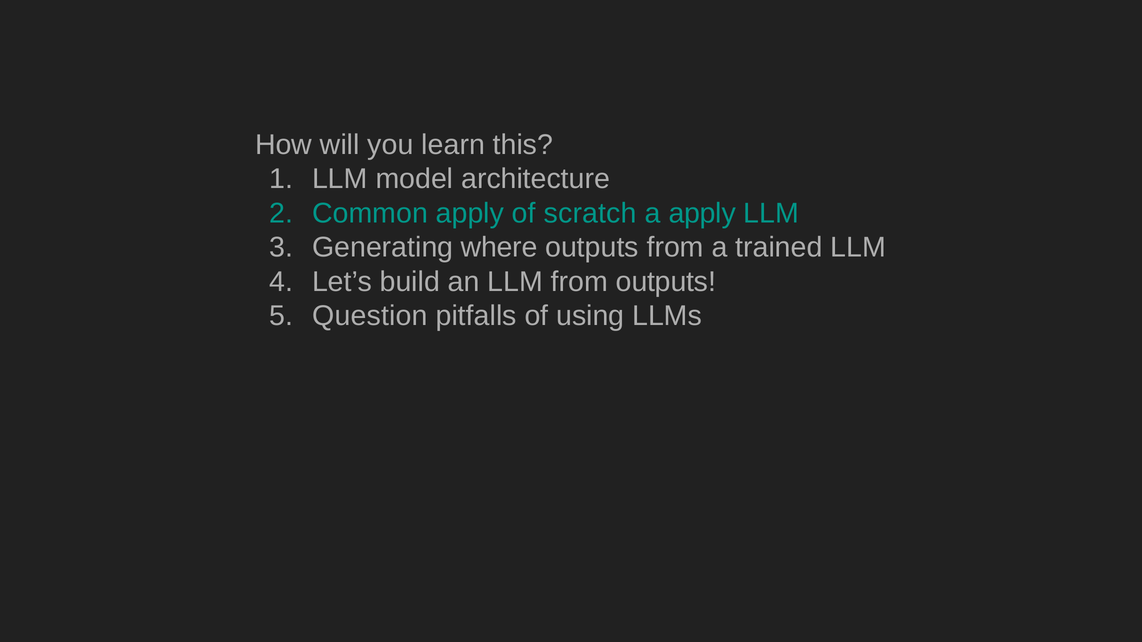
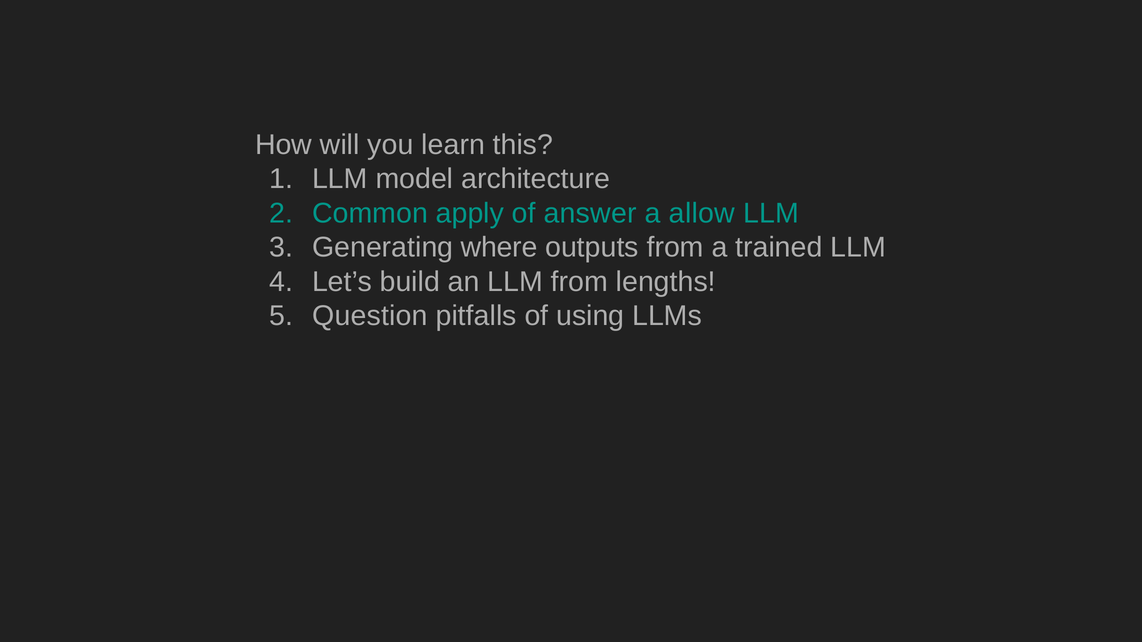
scratch: scratch -> answer (590, 213)
a apply: apply -> allow (702, 213)
from outputs: outputs -> lengths (666, 282)
